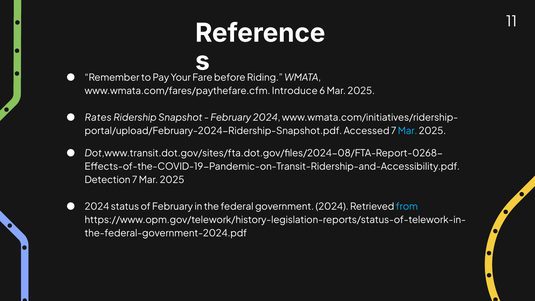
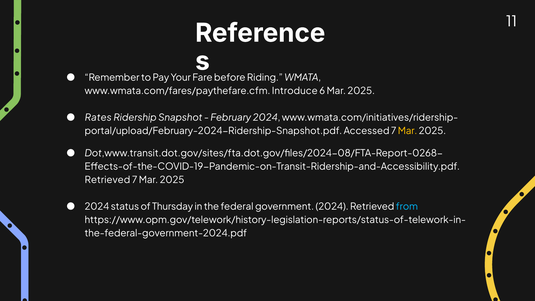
Mar colour: light blue -> yellow (408, 131)
Detection: Detection -> Retrieved (107, 180)
of February: February -> Thursday (173, 207)
